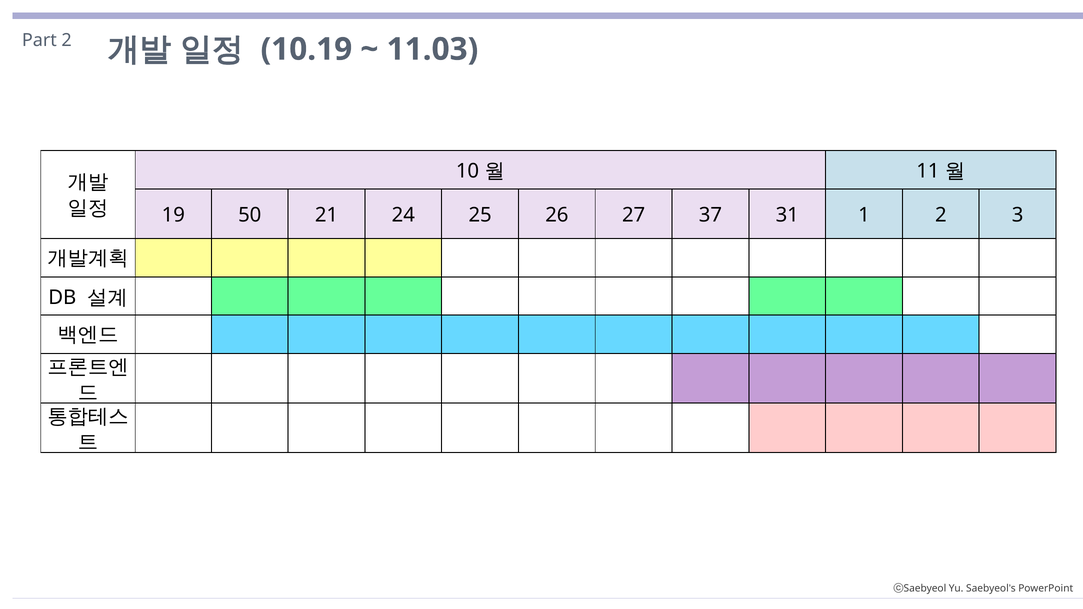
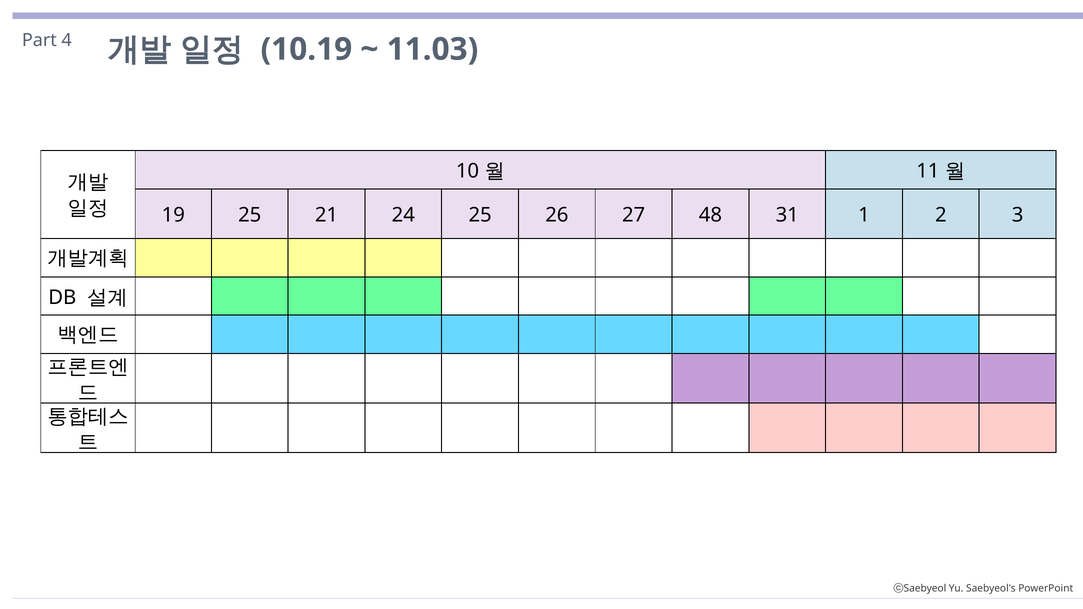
Part 2: 2 -> 4 (67, 40)
19 50: 50 -> 25 (250, 215)
37: 37 -> 48 (710, 215)
